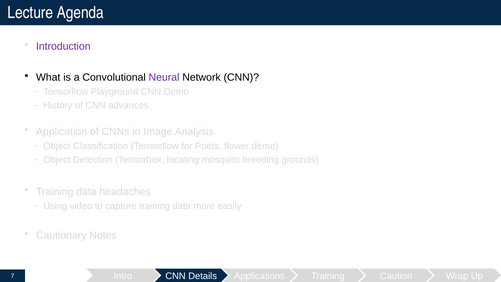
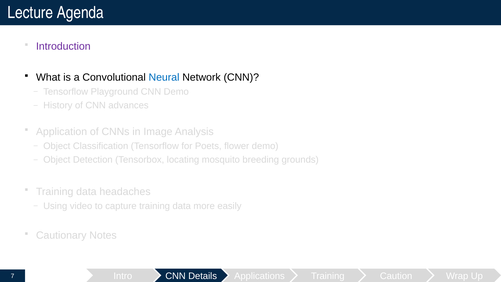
Neural colour: purple -> blue (164, 77)
